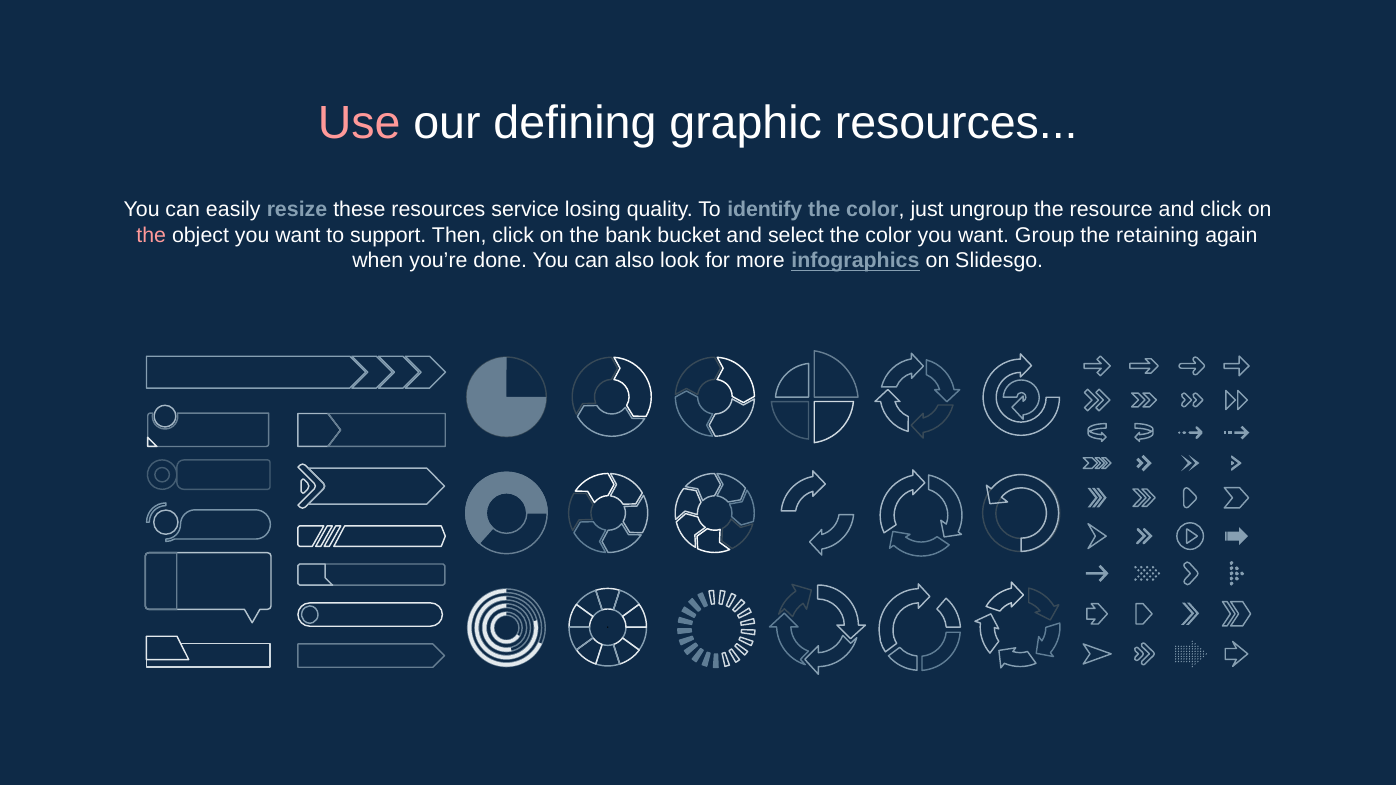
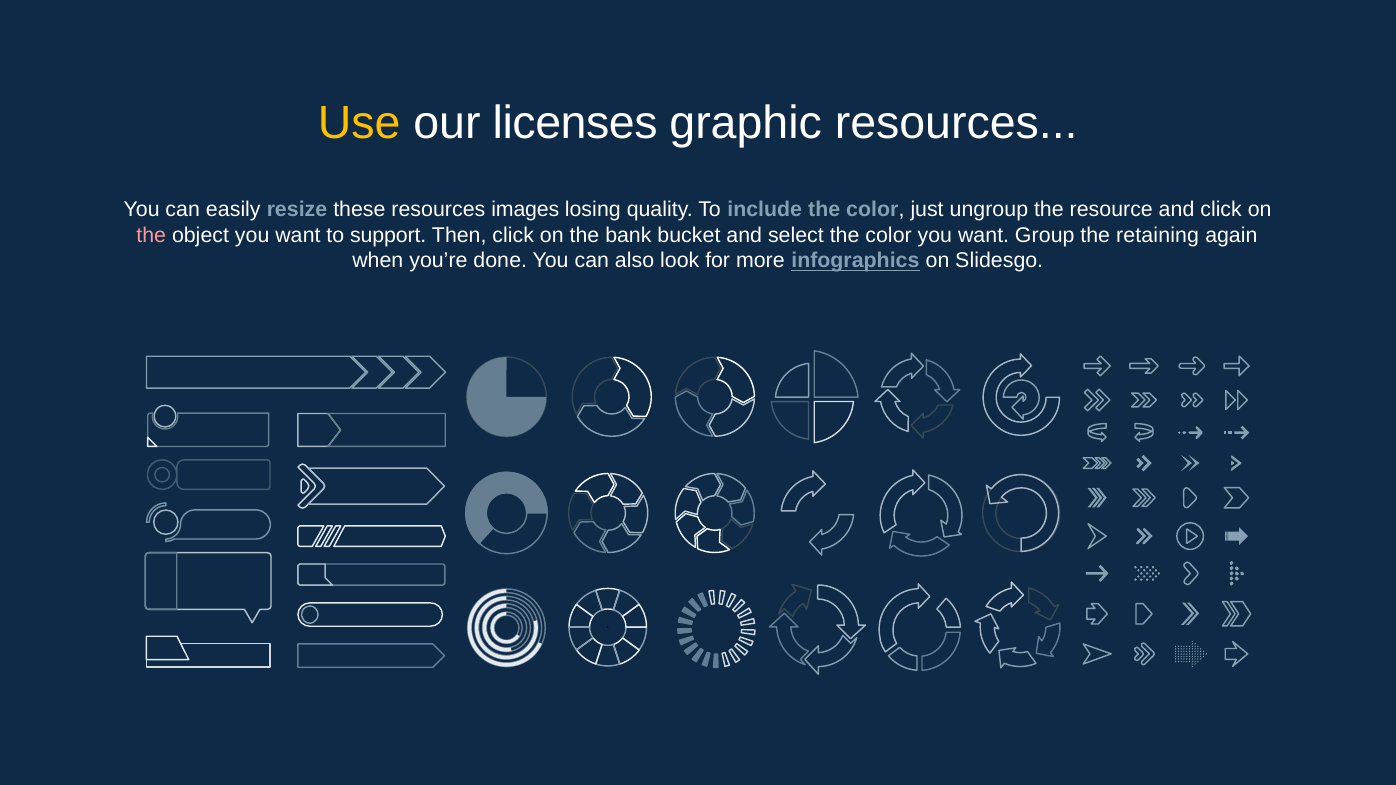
Use colour: pink -> yellow (359, 123)
defining: defining -> licenses (575, 123)
service: service -> images (525, 210)
identify: identify -> include (765, 210)
